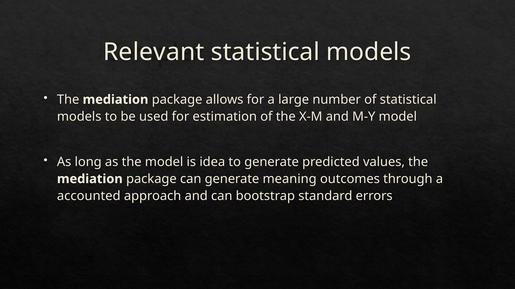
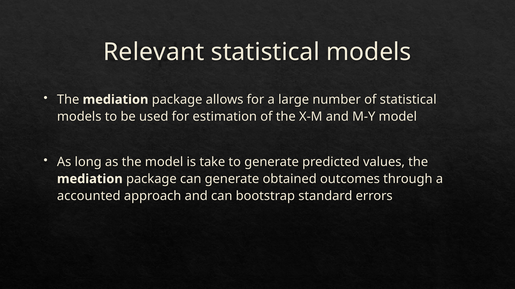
idea: idea -> take (212, 162)
meaning: meaning -> obtained (290, 179)
